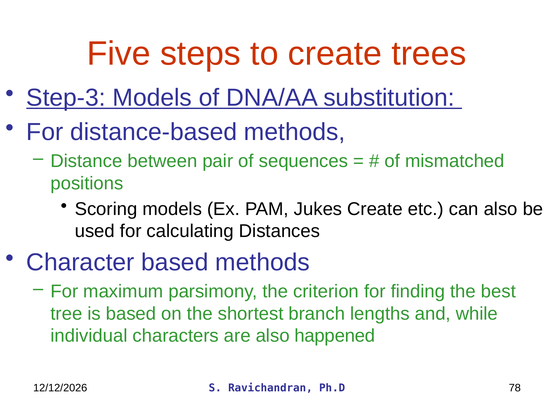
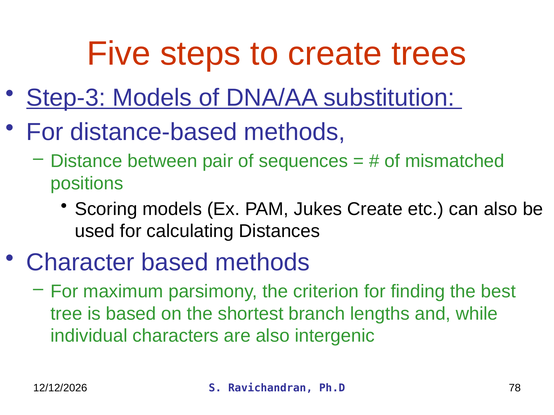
happened: happened -> intergenic (335, 336)
